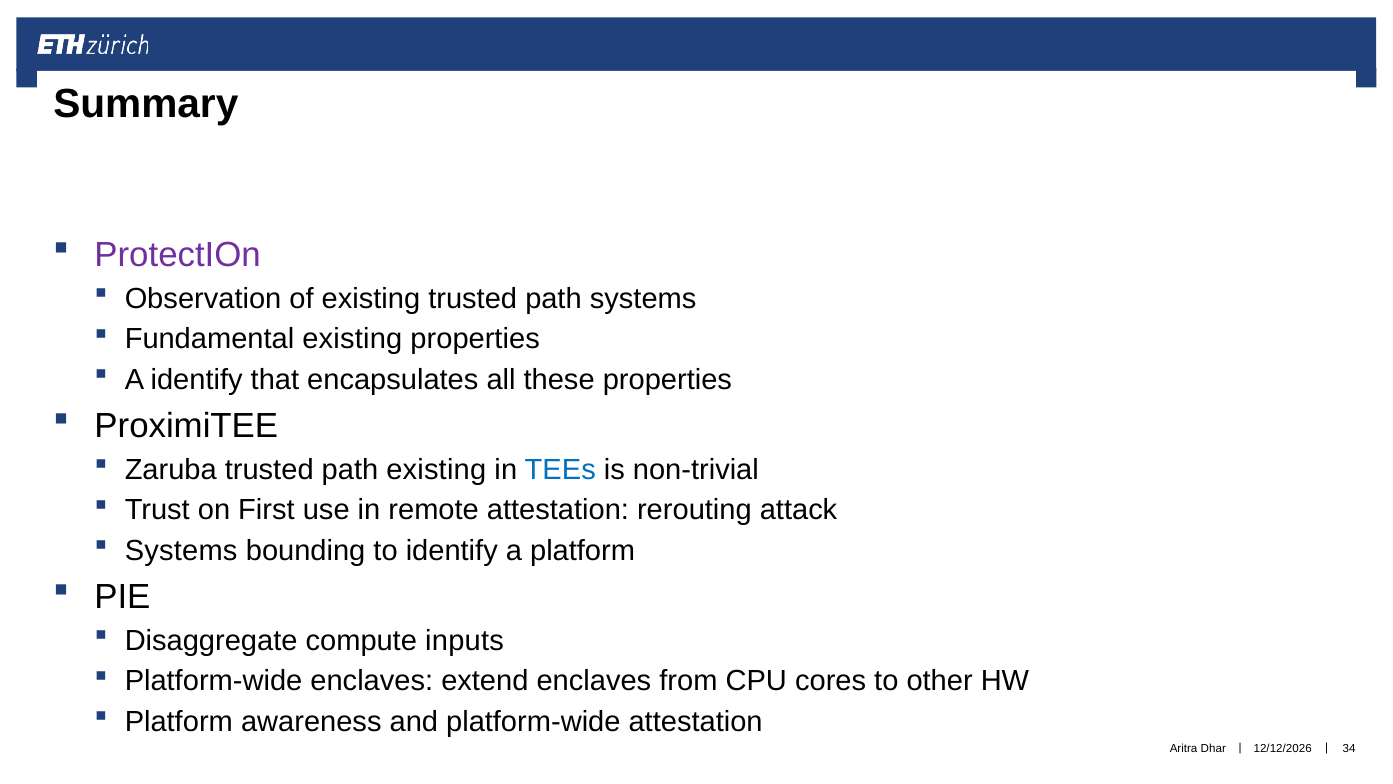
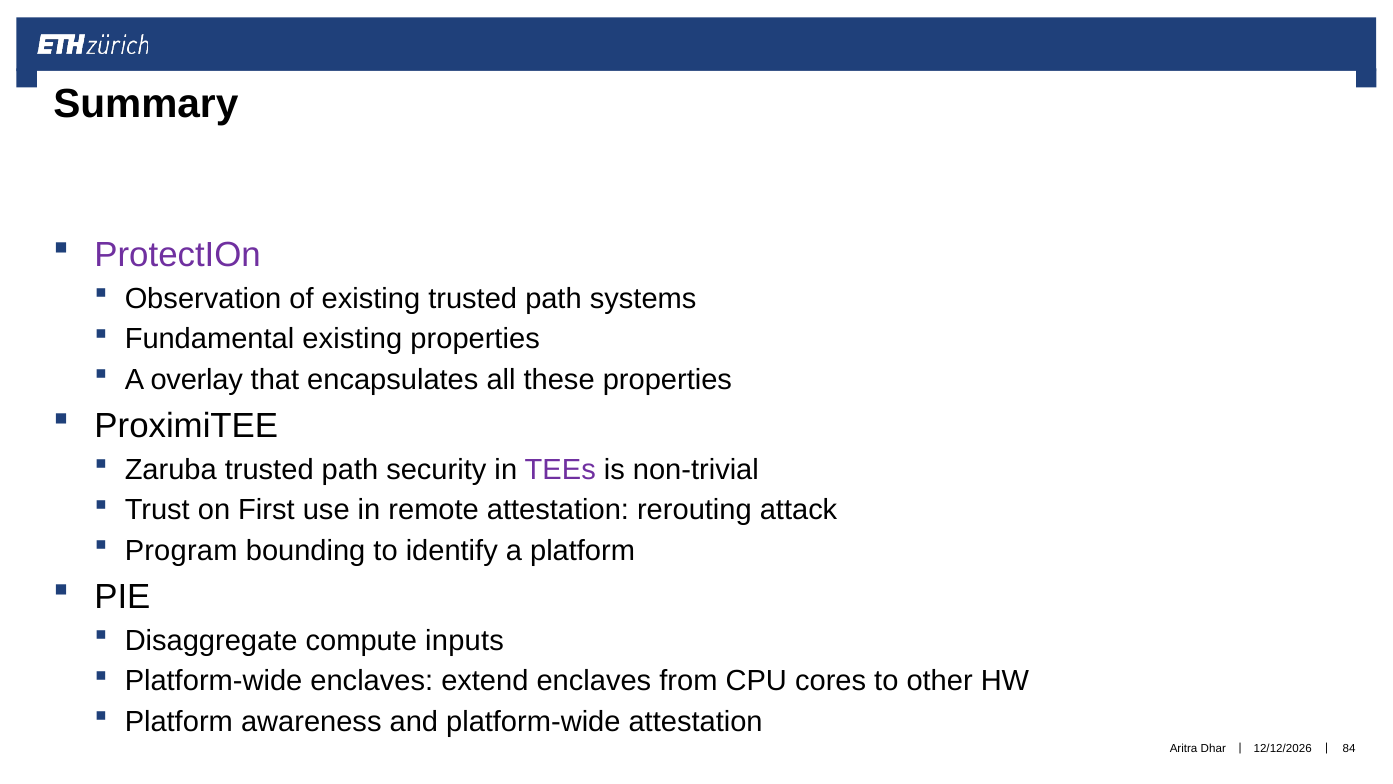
A identify: identify -> overlay (197, 380)
path existing: existing -> security (436, 469)
TEEs colour: blue -> purple (560, 469)
Systems: Systems -> Program (181, 551)
34: 34 -> 84 (1349, 749)
